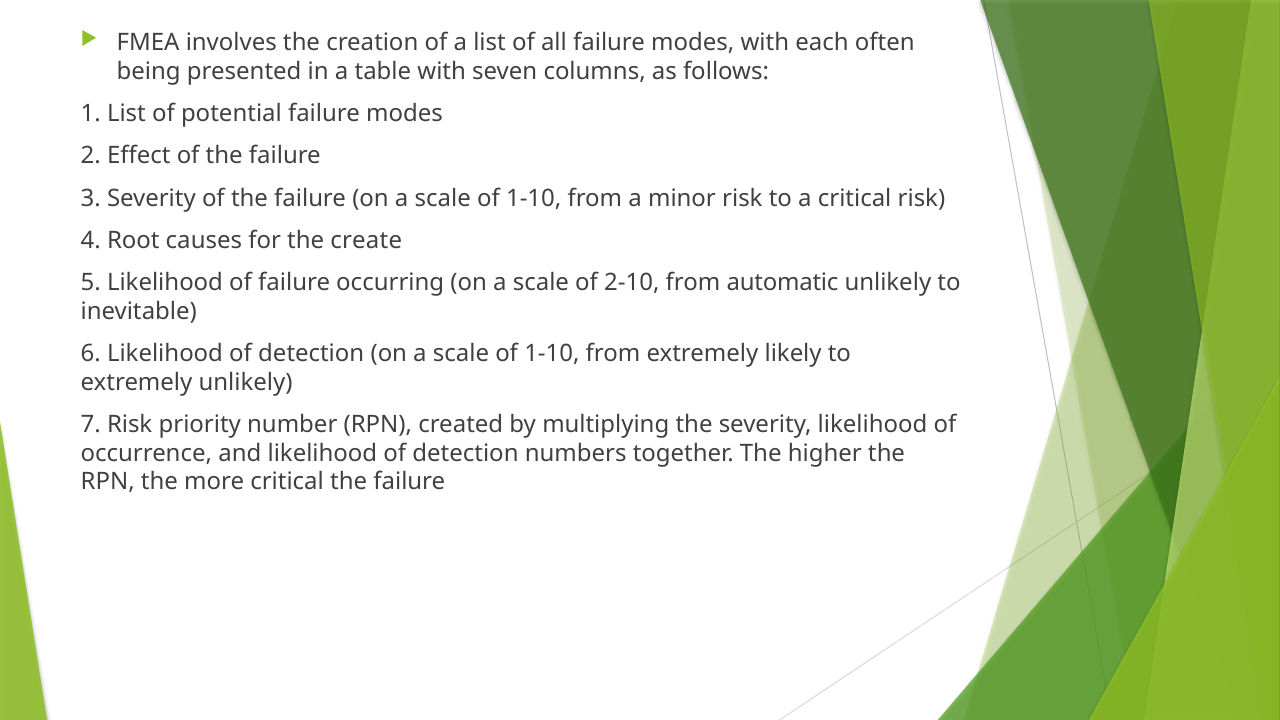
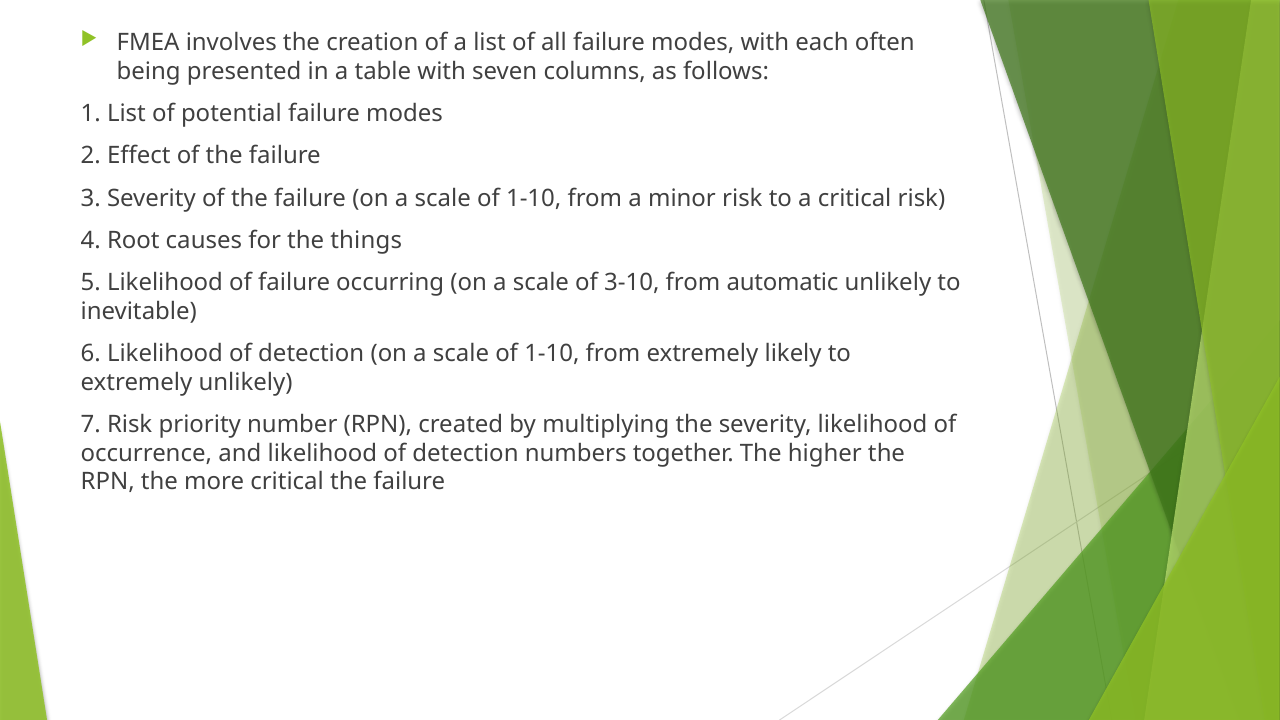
create: create -> things (366, 240)
2-10: 2-10 -> 3-10 (632, 282)
